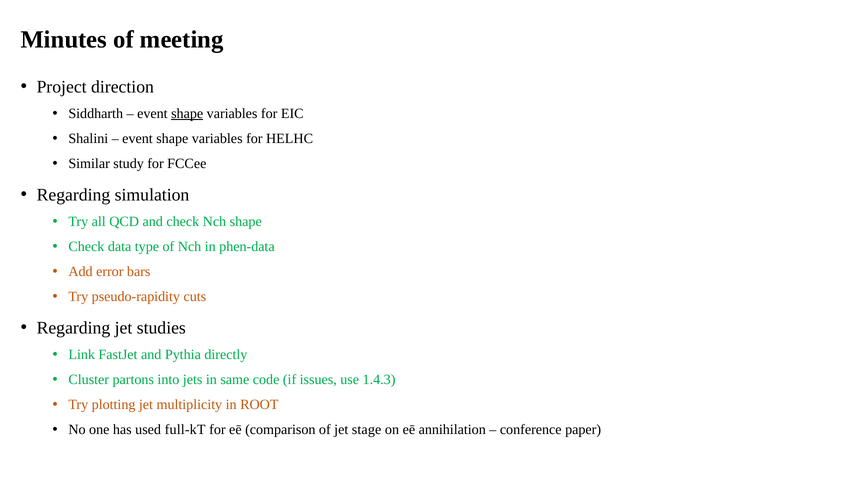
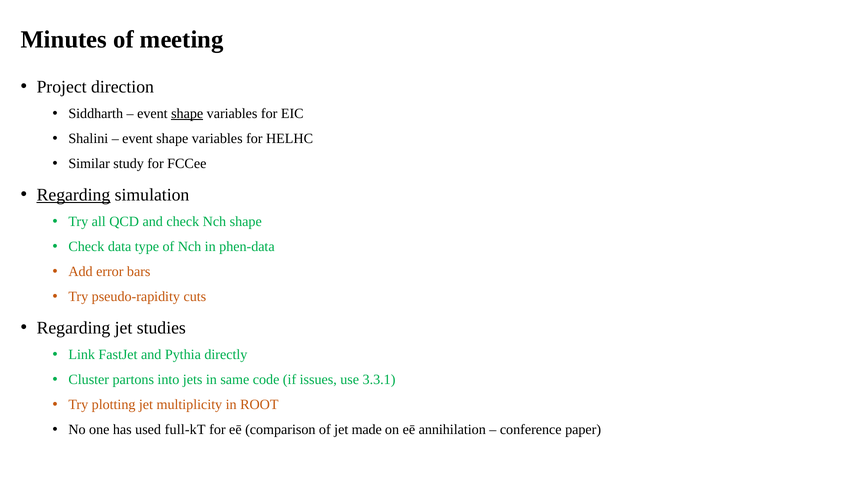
Regarding underline: none -> present (73, 195)
1.4.3: 1.4.3 -> 3.3.1 (379, 380)
stage: stage -> made (367, 429)
